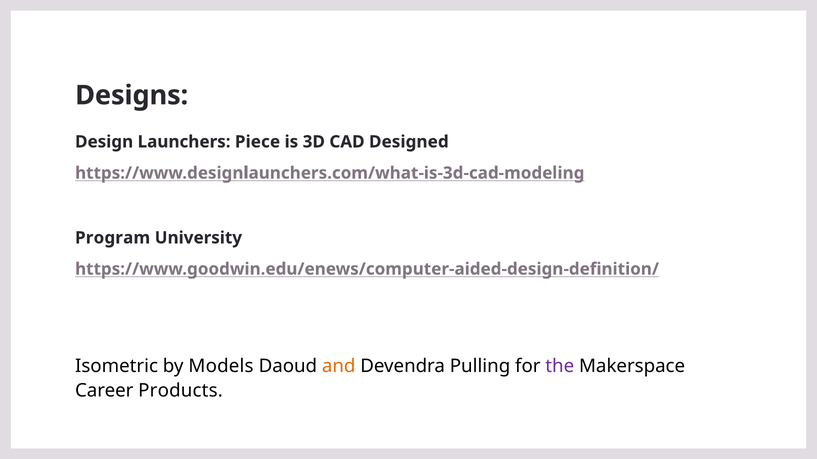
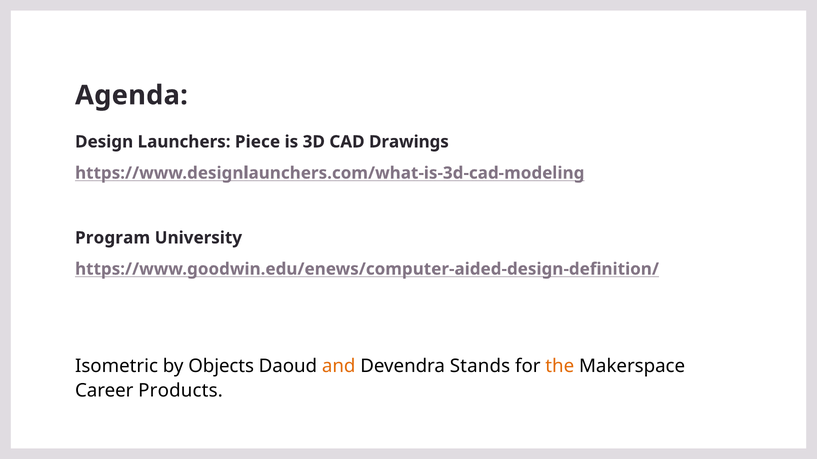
Designs: Designs -> Agenda (131, 95)
Designed: Designed -> Drawings (409, 142)
Models: Models -> Objects (221, 366)
Pulling: Pulling -> Stands (480, 366)
the colour: purple -> orange (560, 366)
